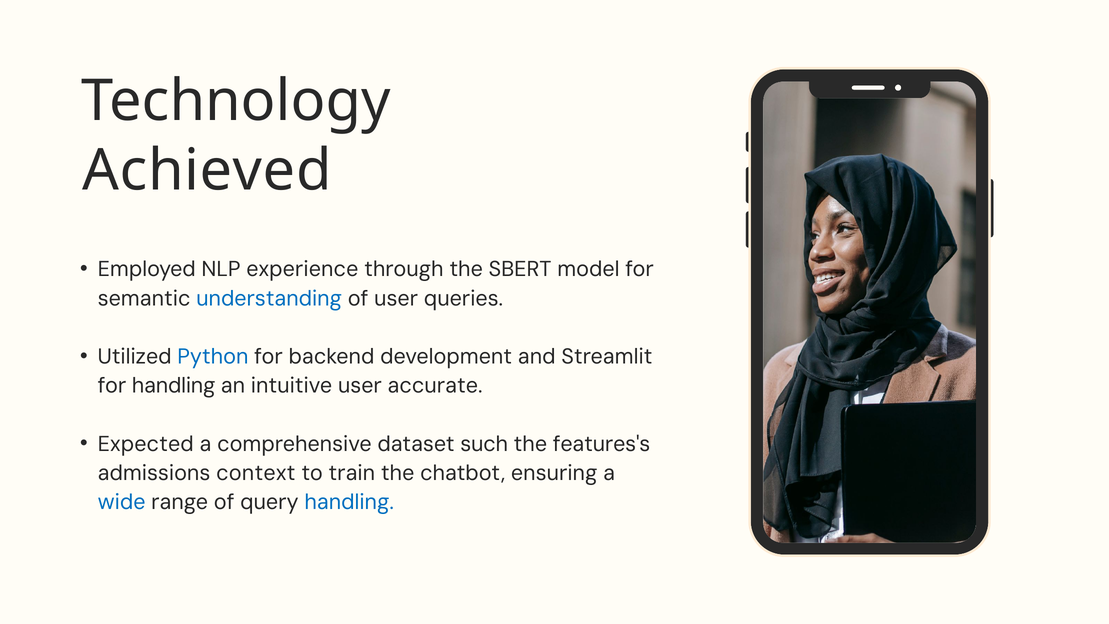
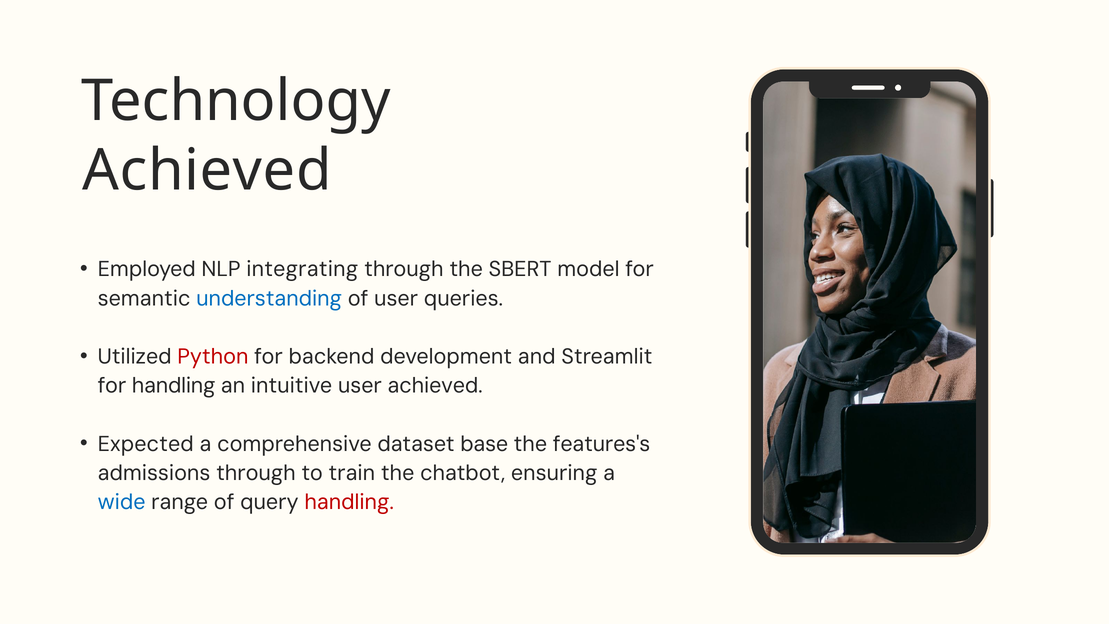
experience: experience -> integrating (302, 269)
Python colour: blue -> red (213, 357)
user accurate: accurate -> achieved (435, 386)
such: such -> base (484, 444)
admissions context: context -> through (256, 473)
handling colour: blue -> red (349, 502)
